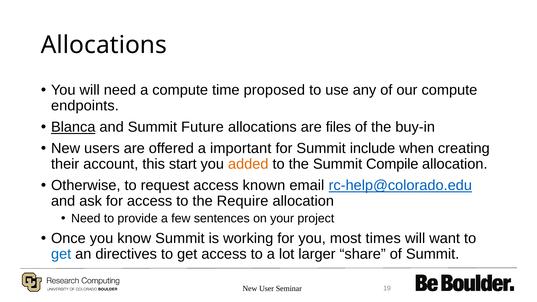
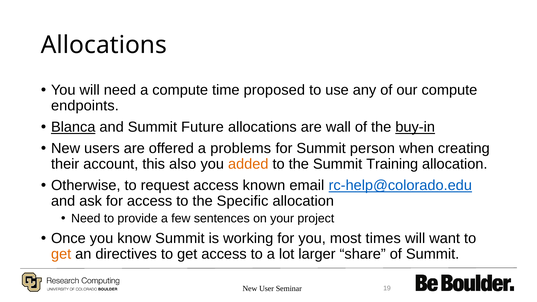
files: files -> wall (338, 127)
buy-in underline: none -> present (415, 127)
important: important -> problems (241, 148)
include: include -> person (372, 148)
start: start -> also (183, 164)
Compile: Compile -> Training (392, 164)
Require: Require -> Specific (243, 201)
get colour: blue -> orange (61, 254)
